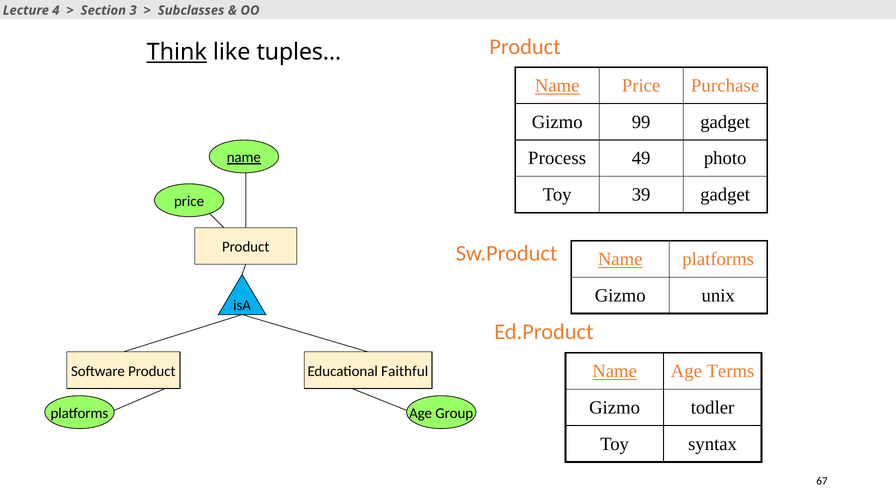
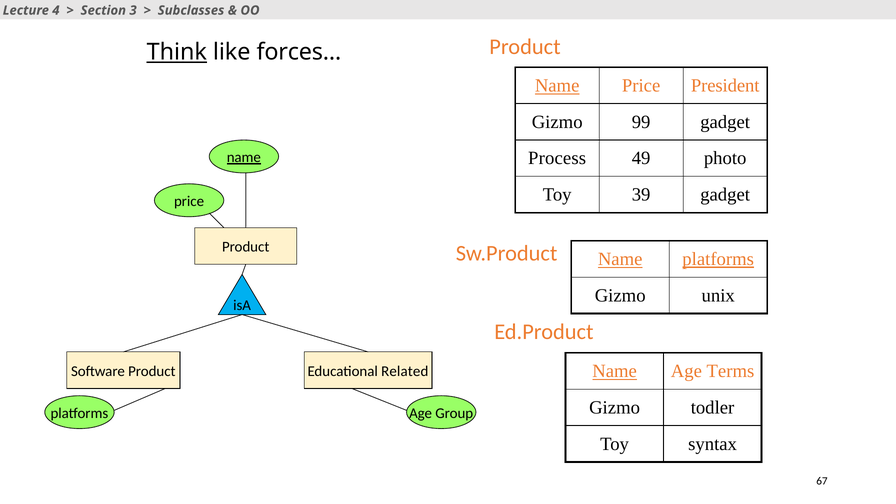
tuples…: tuples… -> forces… (299, 52)
Purchase: Purchase -> President (725, 86)
platforms underline: none -> present (718, 259)
Faithful: Faithful -> Related (405, 371)
